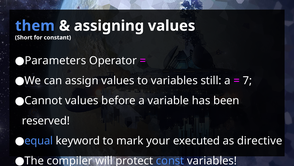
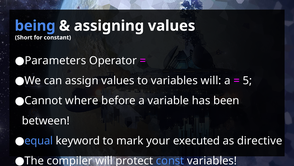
them: them -> being (35, 26)
variables still: still -> will (211, 80)
7: 7 -> 5 (247, 80)
Cannot values: values -> where (82, 100)
reserved: reserved -> between (46, 120)
